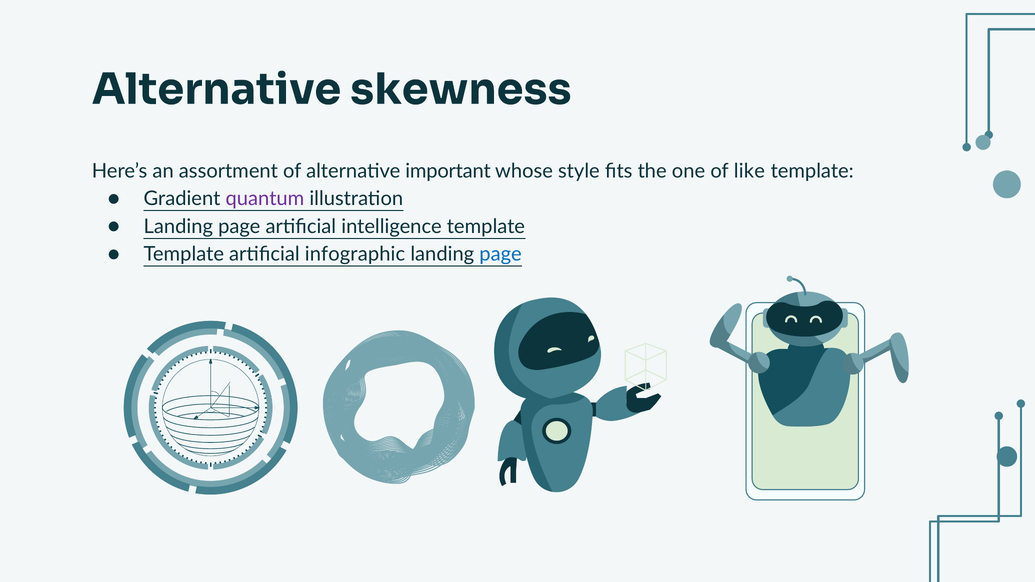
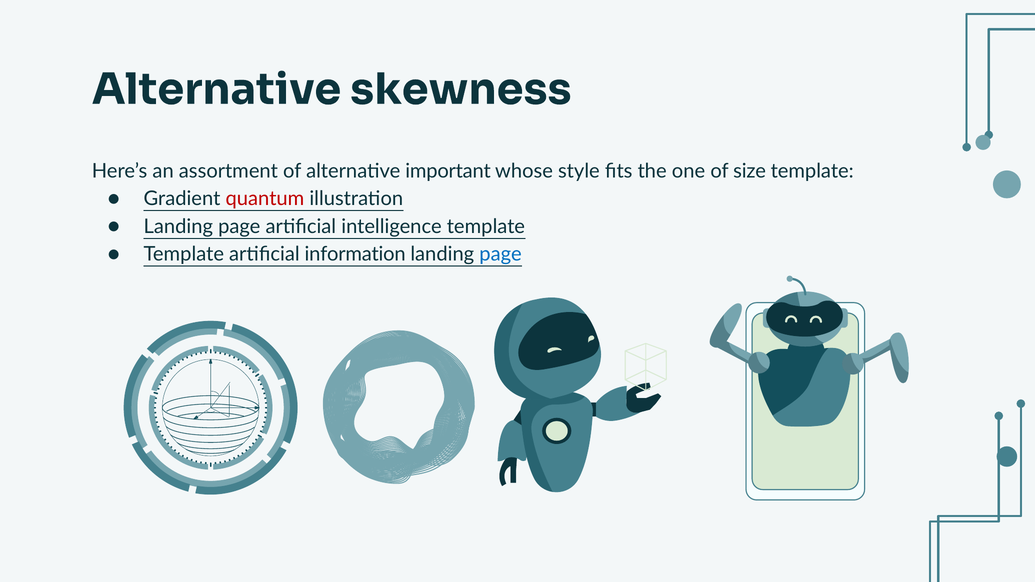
like: like -> size (750, 171)
quantum colour: purple -> red (265, 199)
infographic: infographic -> information (355, 254)
